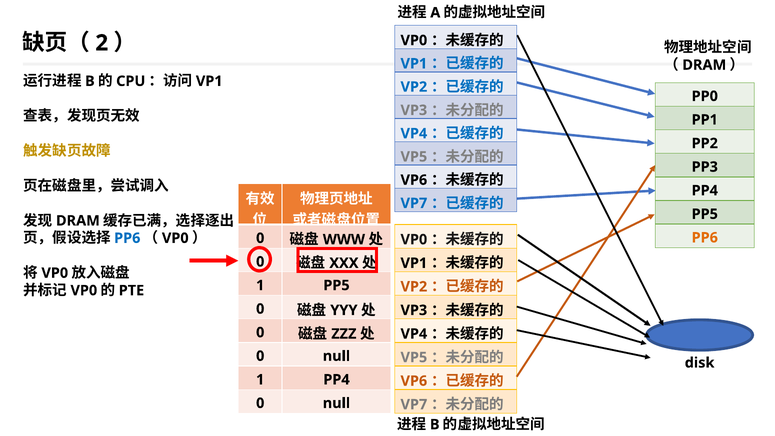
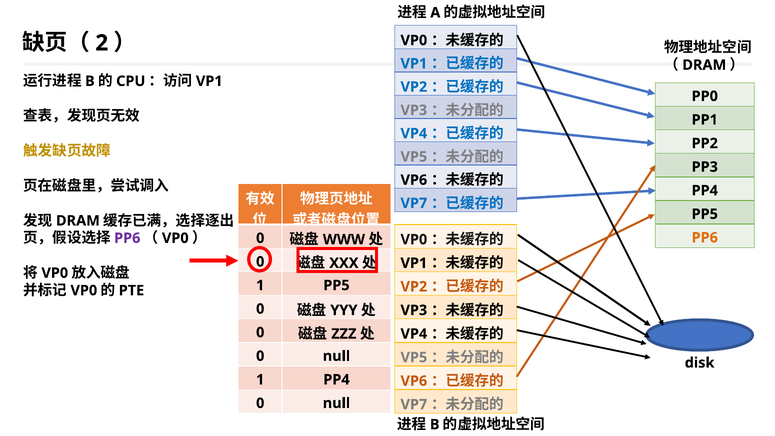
PP6 colour: blue -> purple (127, 238)
